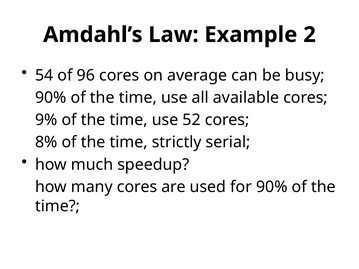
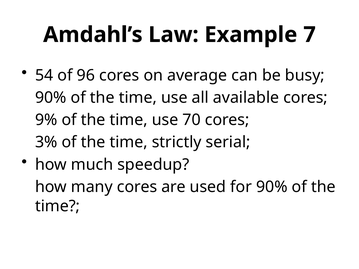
2: 2 -> 7 (310, 35)
52: 52 -> 70 (192, 120)
8%: 8% -> 3% (46, 142)
